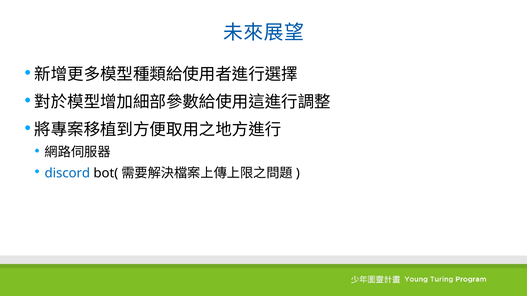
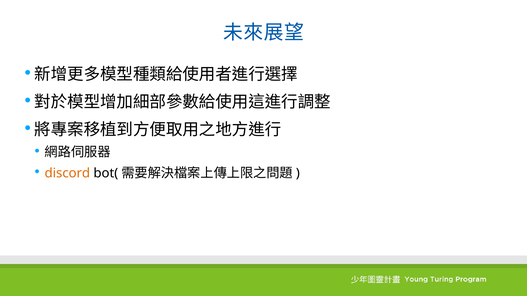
discord colour: blue -> orange (67, 173)
